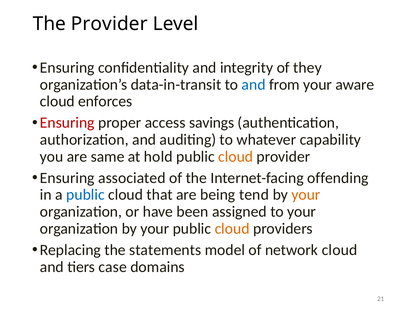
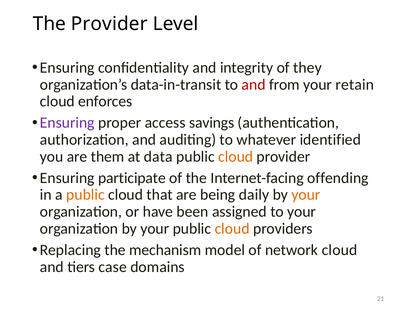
and colour: blue -> red (254, 85)
aware: aware -> retain (355, 85)
Ensuring colour: red -> purple (67, 123)
capability: capability -> identified (330, 140)
same: same -> them (108, 156)
hold: hold -> data (158, 156)
associated: associated -> participate (132, 178)
public colour: blue -> orange (85, 195)
tend: tend -> daily (254, 195)
statements: statements -> mechanism (165, 250)
